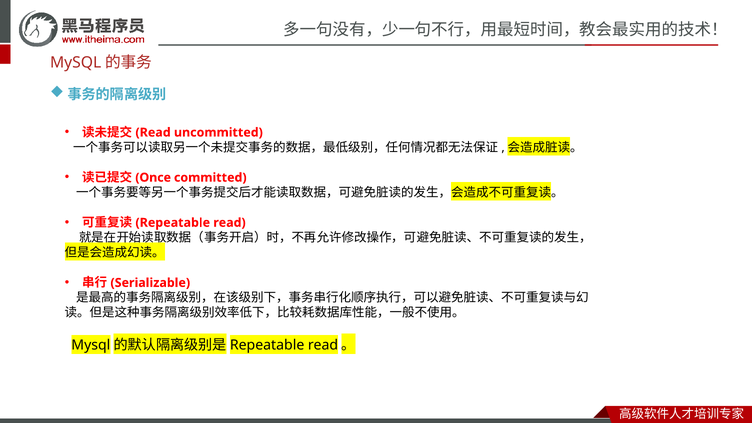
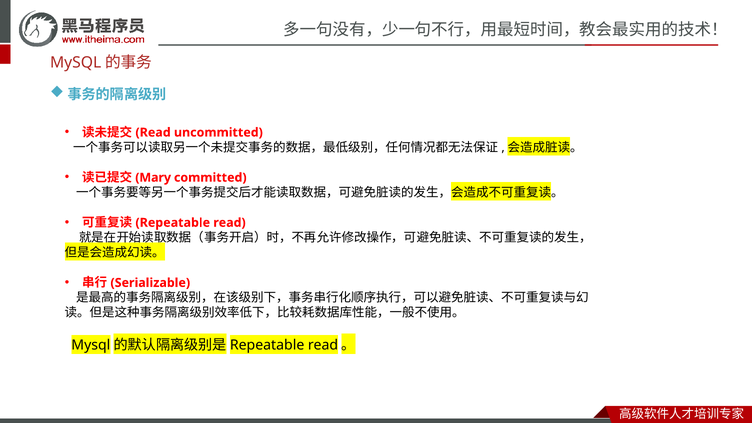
Once: Once -> Mary (153, 178)
